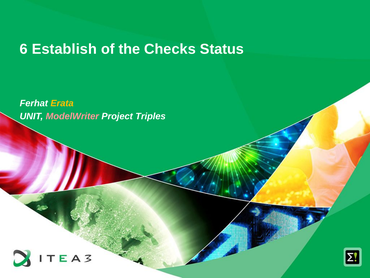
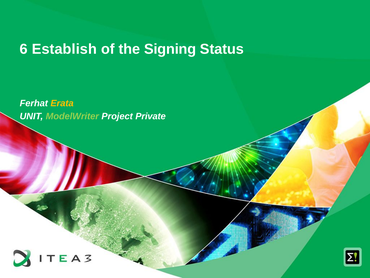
Checks: Checks -> Signing (170, 49)
ModelWriter colour: pink -> light green (72, 116)
Triples: Triples -> Private (151, 116)
